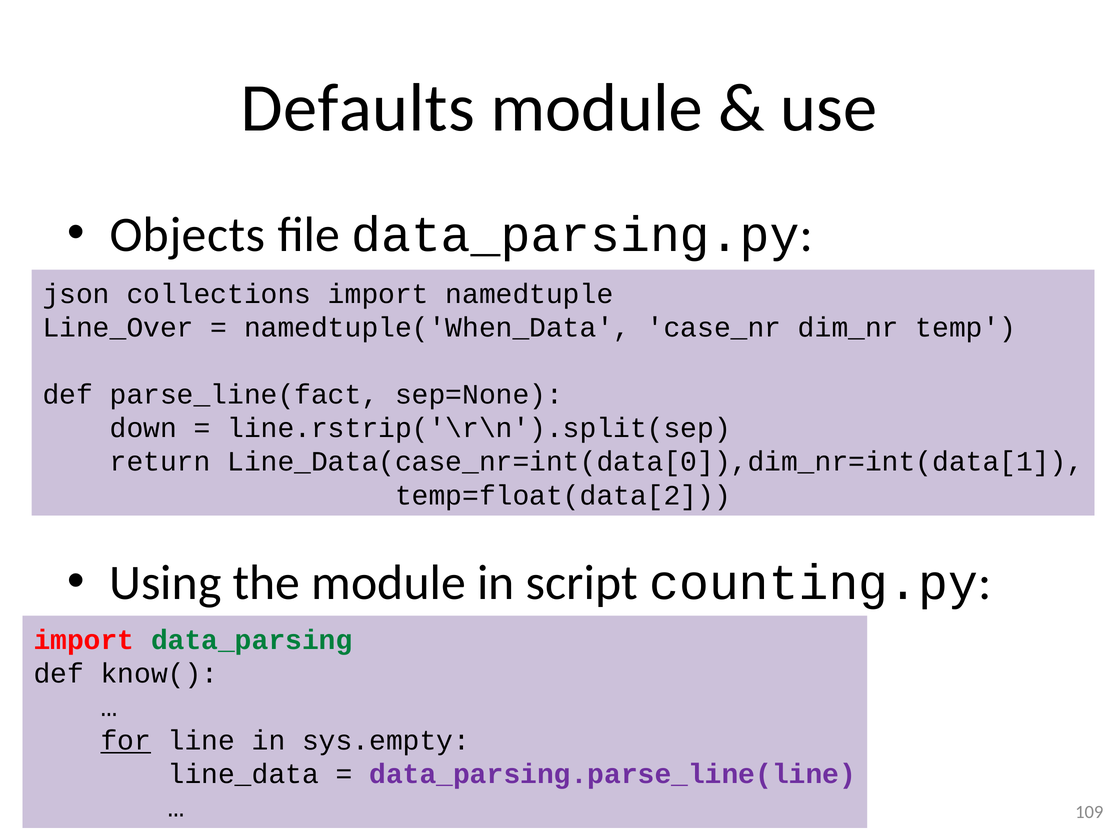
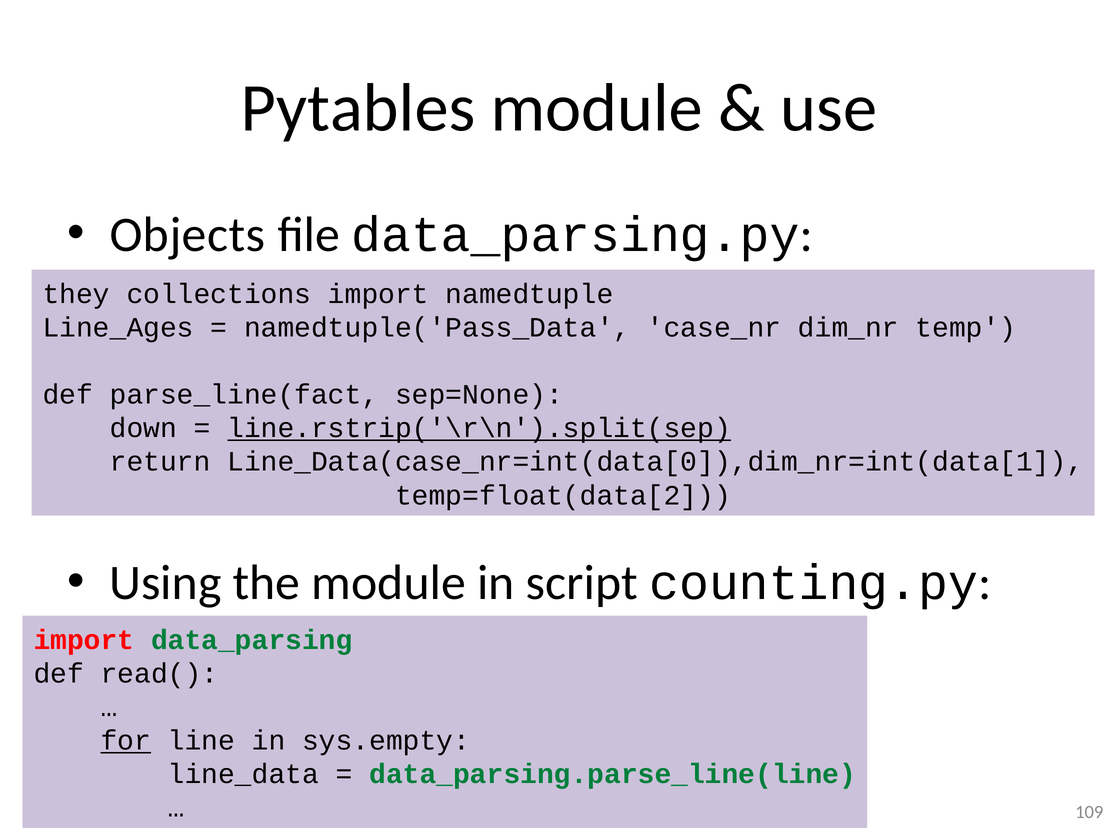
Defaults: Defaults -> Pytables (358, 108)
json: json -> they (76, 294)
Line_Over: Line_Over -> Line_Ages (118, 328)
namedtuple('When_Data: namedtuple('When_Data -> namedtuple('Pass_Data (437, 328)
line.rstrip('\r\n').split(sep underline: none -> present (479, 428)
know(: know( -> read( (159, 674)
data_parsing.parse_line(line colour: purple -> green (613, 774)
